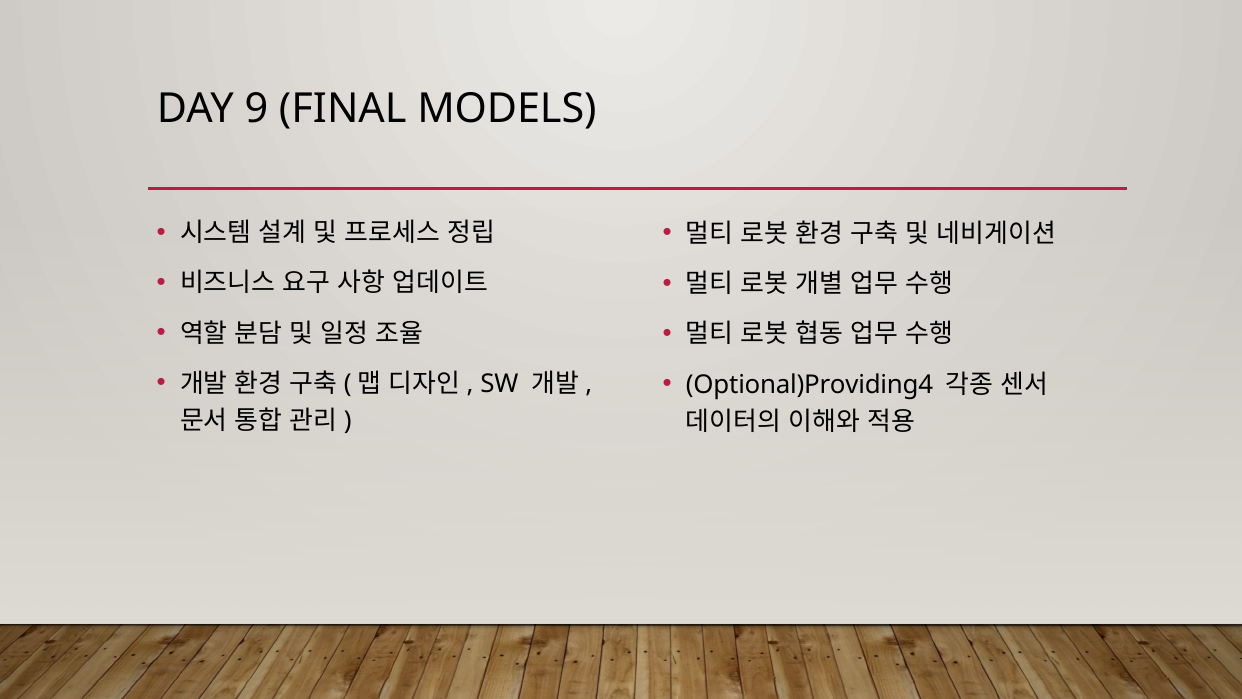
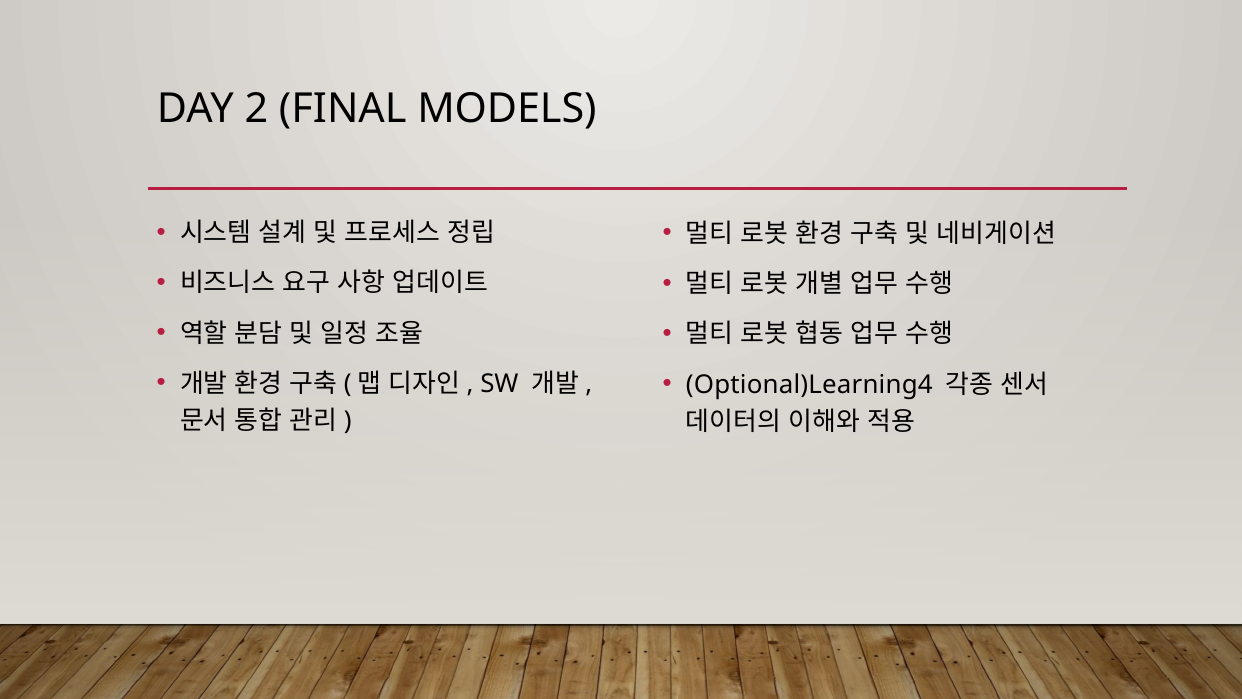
9: 9 -> 2 (256, 109)
Optional)Providing4: Optional)Providing4 -> Optional)Learning4 (809, 384)
